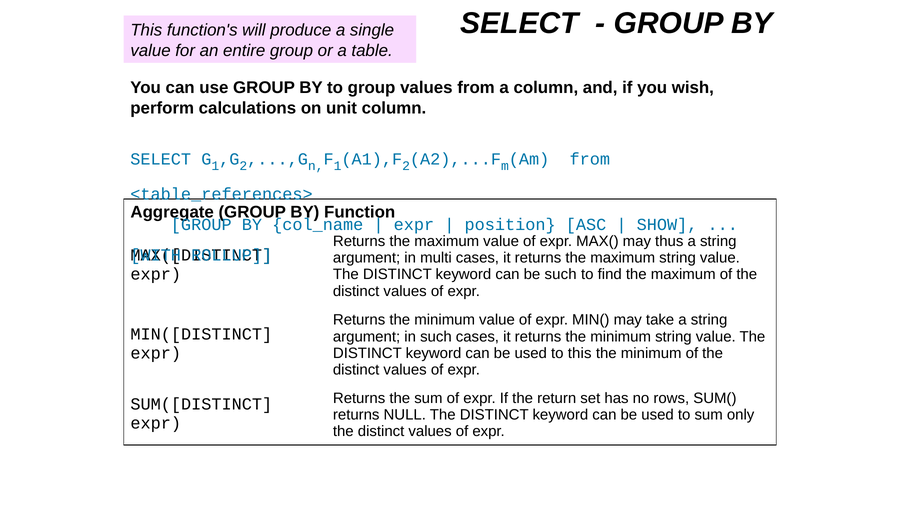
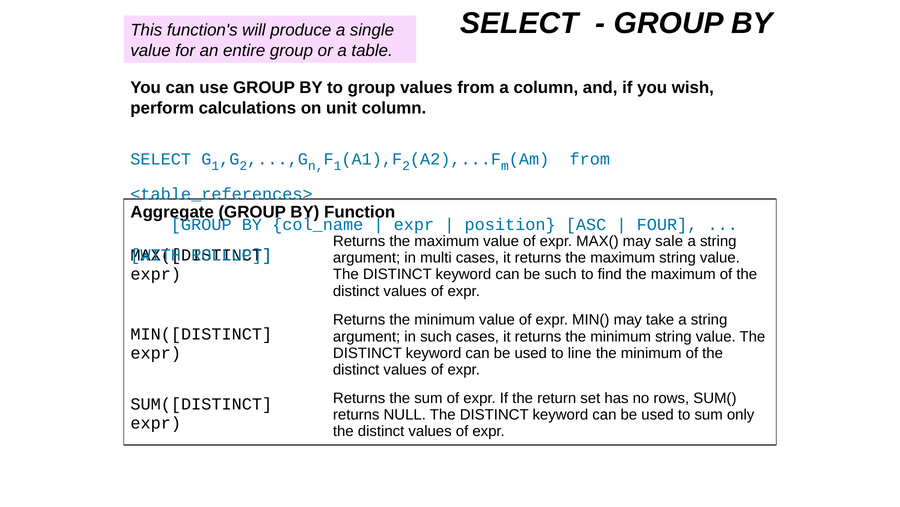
SHOW: SHOW -> FOUR (667, 224)
thus: thus -> sale (669, 241)
to this: this -> line (580, 353)
